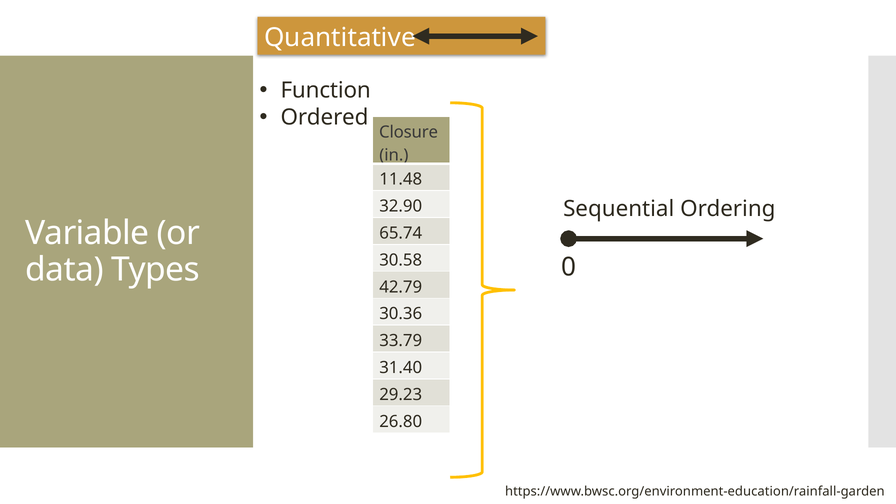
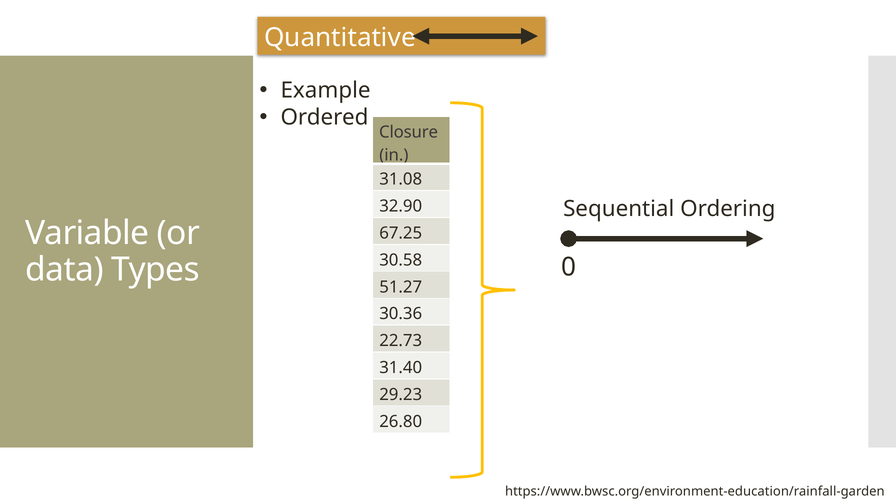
Function: Function -> Example (326, 91)
11.48: 11.48 -> 31.08 (401, 179)
65.74: 65.74 -> 67.25 (401, 233)
42.79: 42.79 -> 51.27 (401, 287)
33.79: 33.79 -> 22.73 (401, 341)
